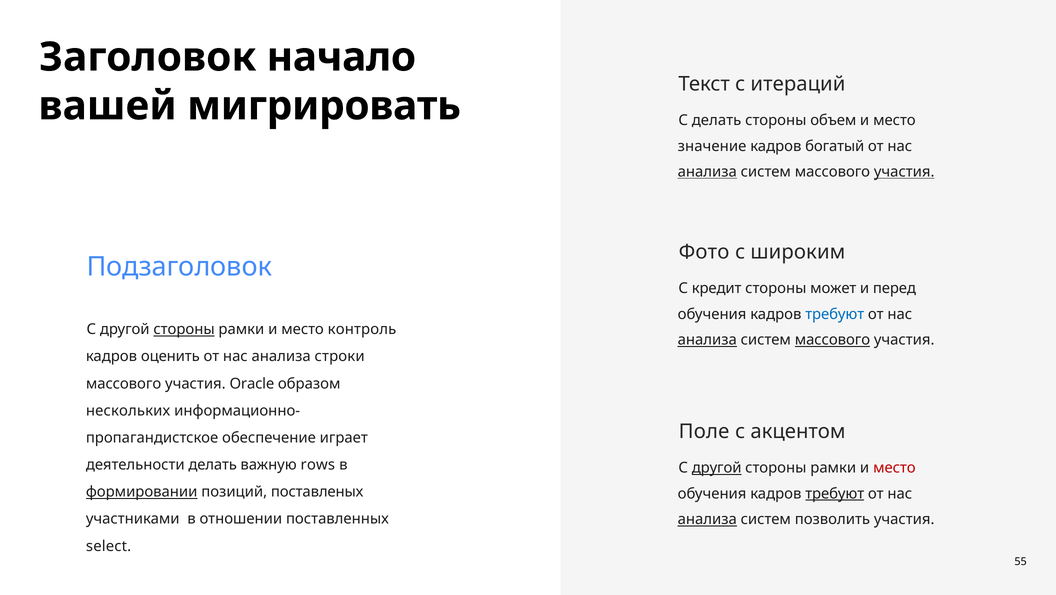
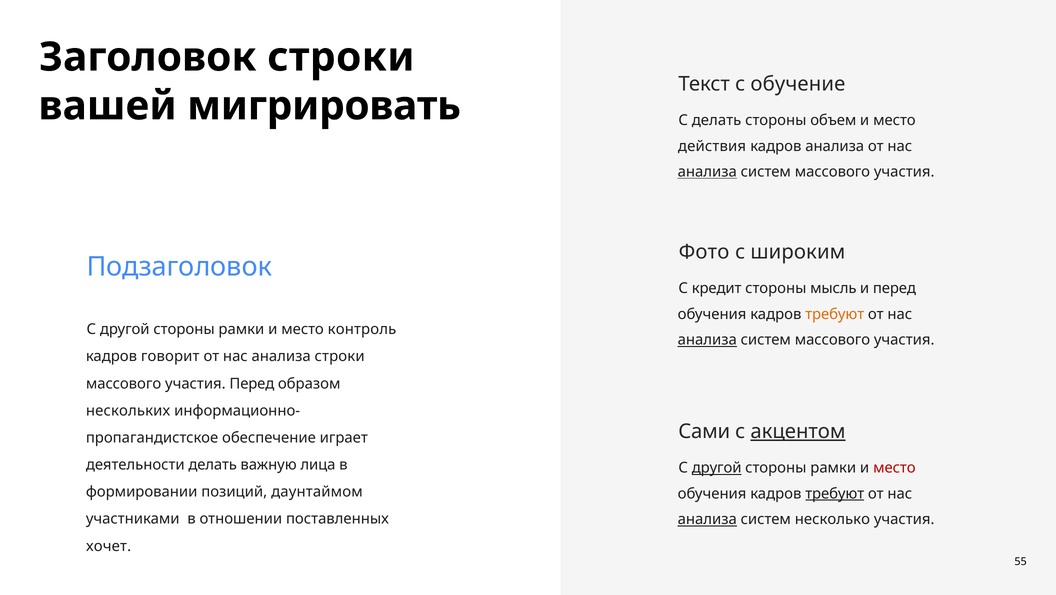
Заголовок начало: начало -> строки (341, 57)
итераций: итераций -> обучение (798, 84)
значение: значение -> действия (712, 146)
кадров богатый: богатый -> анализа (835, 146)
участия underline: present -> none (904, 172)
может: может -> мысль (833, 289)
требуют colour: blue -> orange (835, 314)
стороны underline: present -> none (184, 330)
массового underline: present -> none (832, 340)
оценить: оценить -> говорит (170, 357)
участия Oracle: Oracle -> Перед (252, 384)
Поле: Поле -> Сами (704, 432)
акцентом underline: none -> present (798, 432)
rows: rows -> лица (318, 465)
формировании underline: present -> none (142, 492)
поставленых: поставленых -> даунтаймом (317, 492)
позволить: позволить -> несколько (832, 520)
select: select -> хочет (109, 546)
